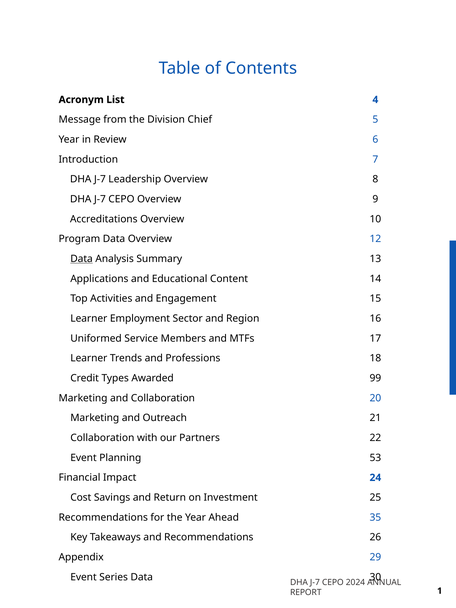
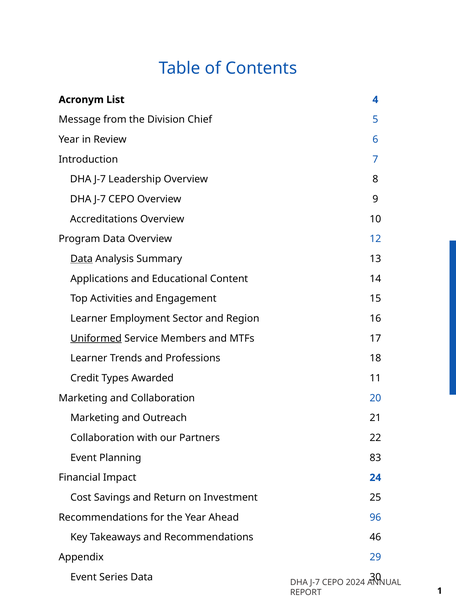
Uniformed underline: none -> present (96, 338)
99: 99 -> 11 (375, 378)
53: 53 -> 83 (375, 458)
35: 35 -> 96 (375, 517)
26: 26 -> 46 (375, 537)
